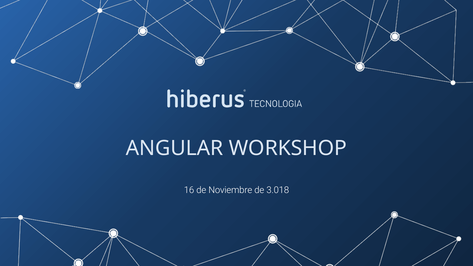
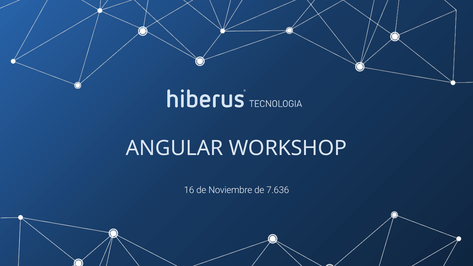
3.018: 3.018 -> 7.636 (278, 190)
